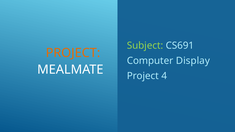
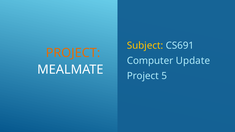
Subject colour: light green -> yellow (145, 46)
Display: Display -> Update (193, 61)
4: 4 -> 5 (164, 76)
